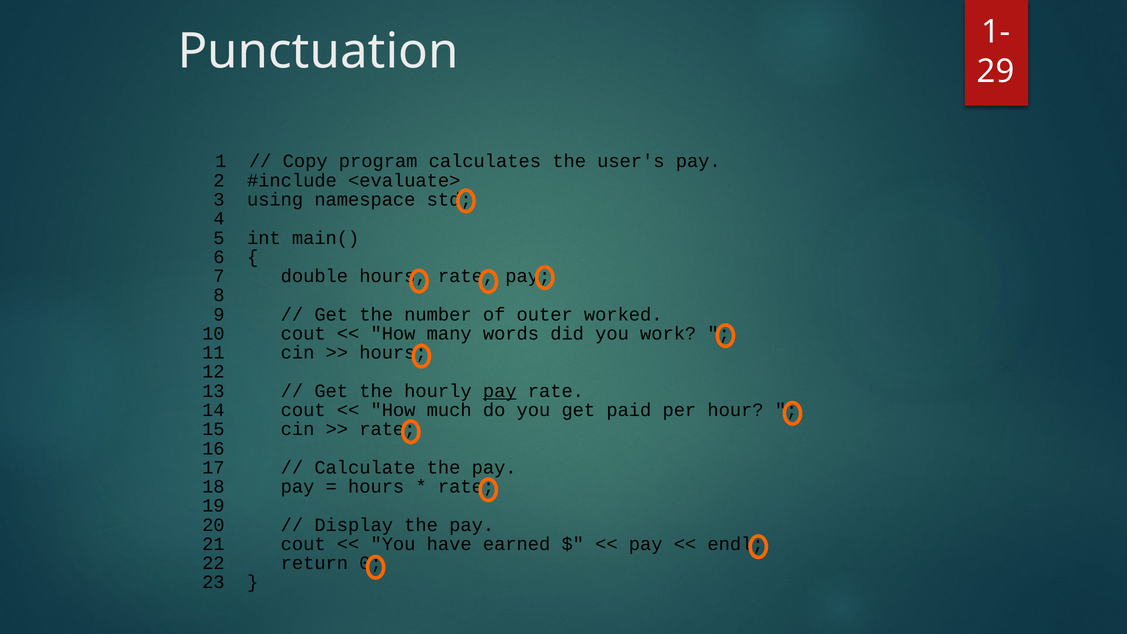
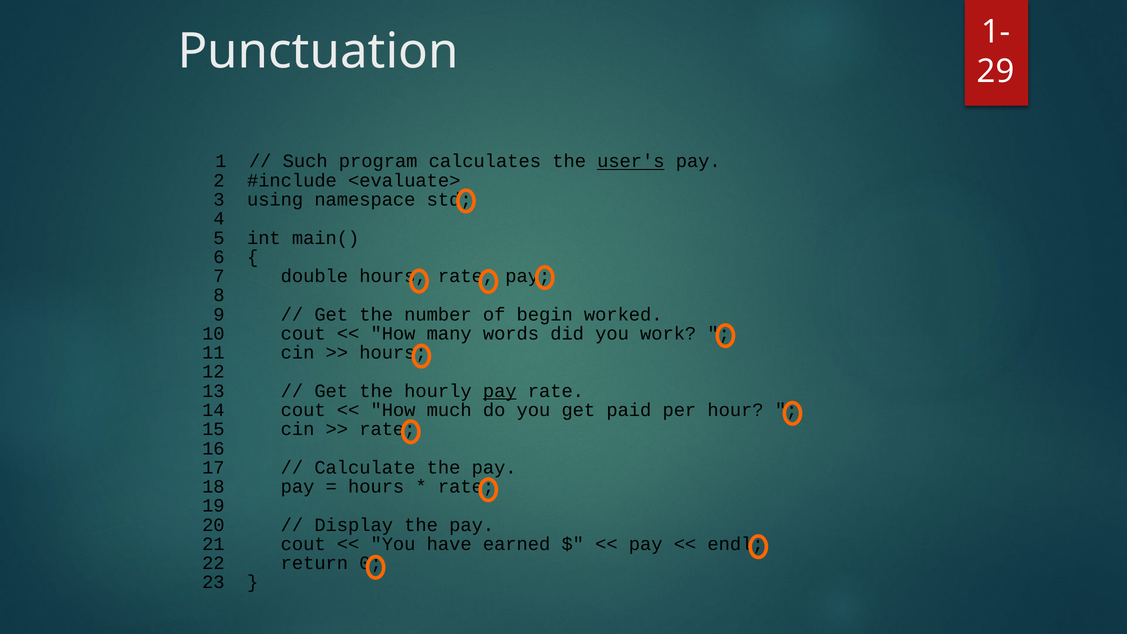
Copy: Copy -> Such (305, 161)
user's underline: none -> present (631, 161)
outer: outer -> begin (545, 314)
